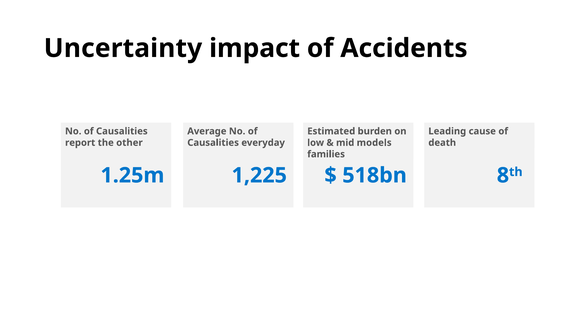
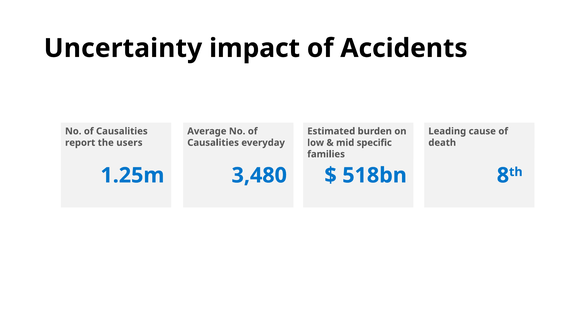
other: other -> users (129, 143)
models: models -> specific (374, 143)
1,225: 1,225 -> 3,480 (259, 175)
